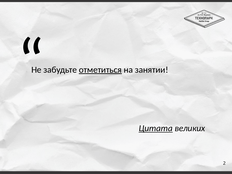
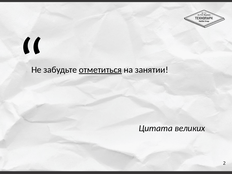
Цитата underline: present -> none (156, 128)
